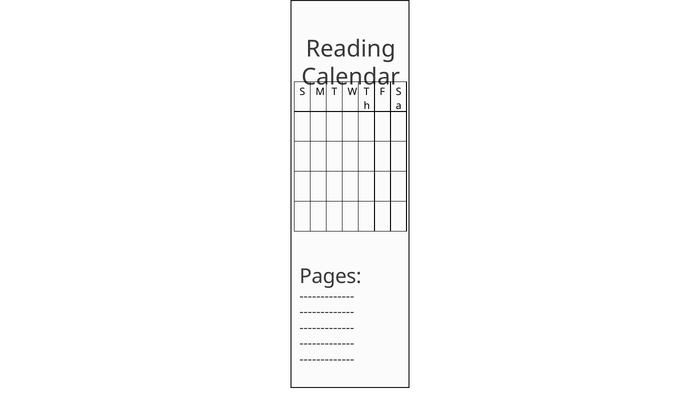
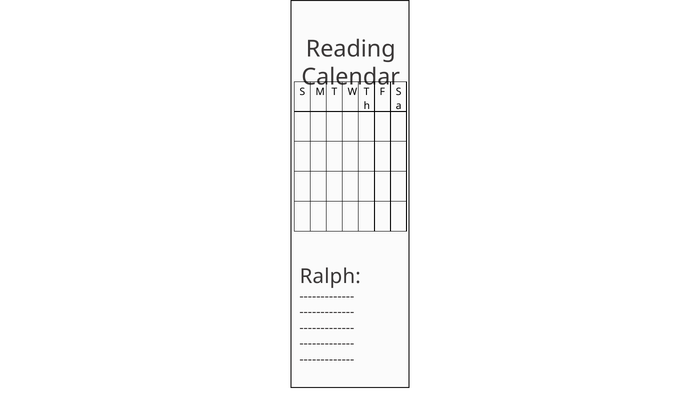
Pages: Pages -> Ralph (330, 276)
